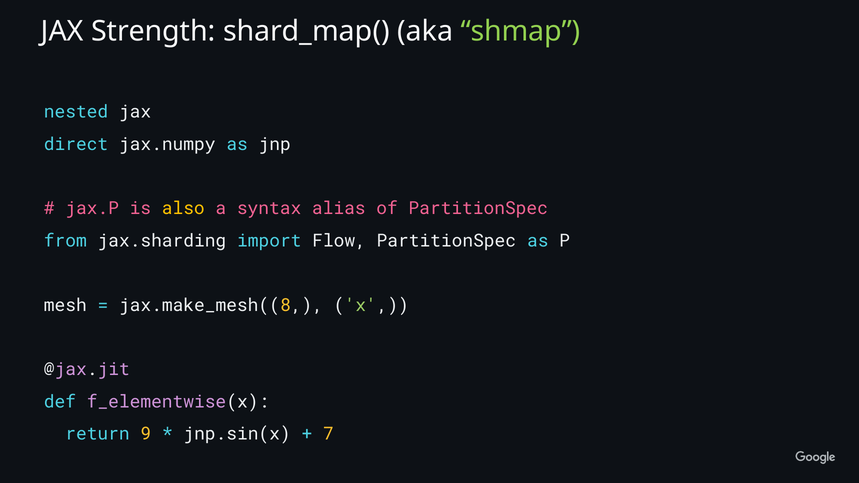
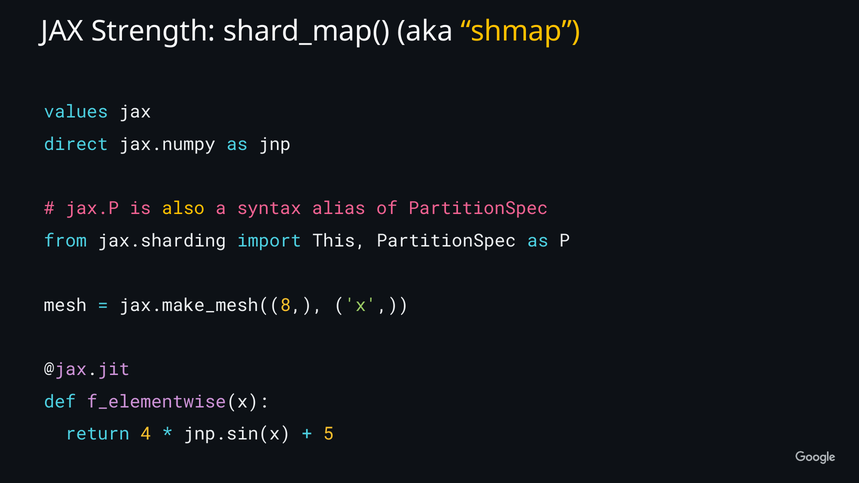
shmap colour: light green -> yellow (521, 31)
nested: nested -> values (76, 112)
Flow: Flow -> This (339, 241)
9: 9 -> 4 (146, 434)
7: 7 -> 5 (328, 434)
